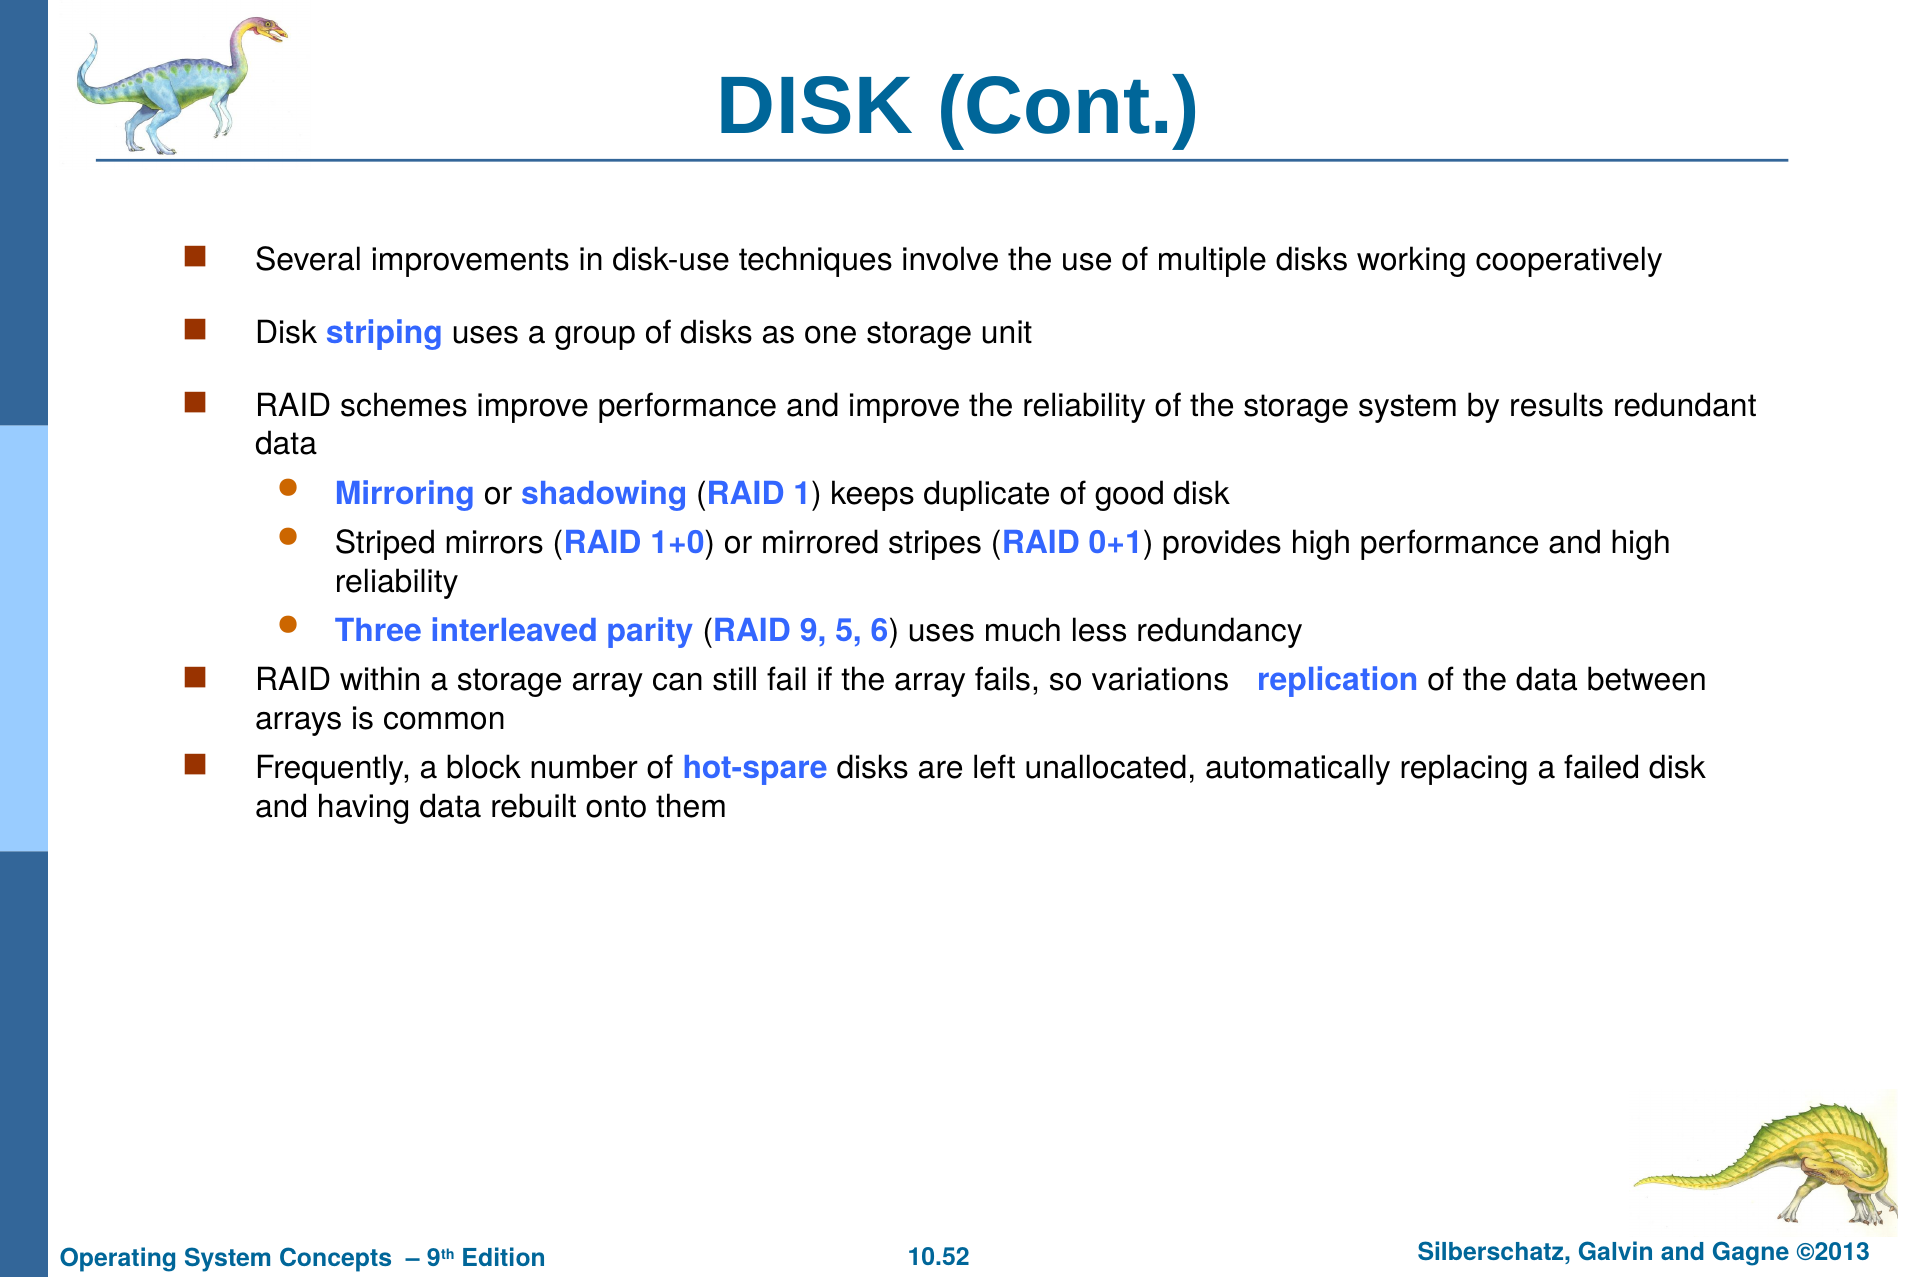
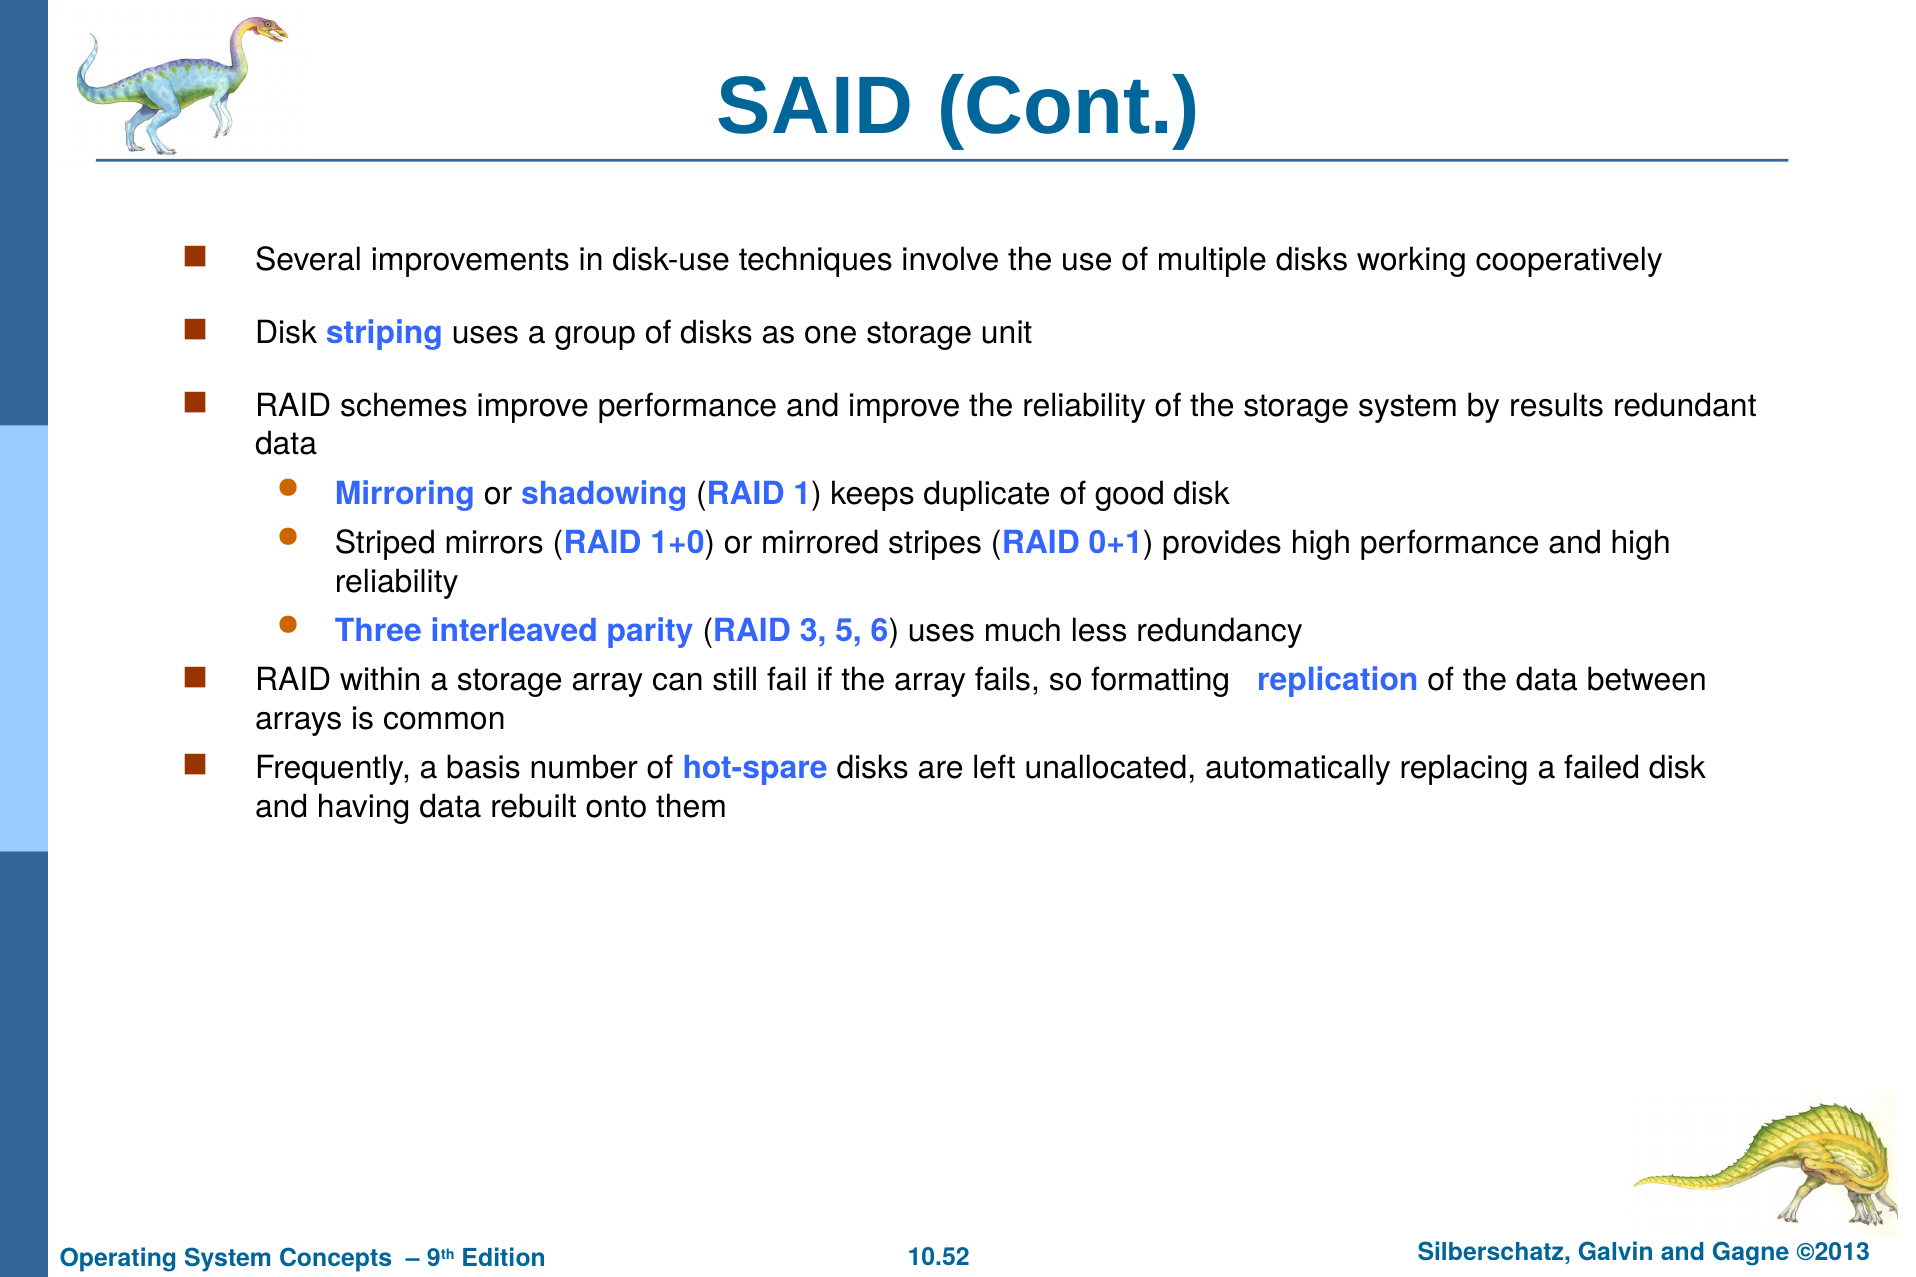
DISK: DISK -> SAID (815, 107)
9: 9 -> 3 (813, 631)
variations: variations -> formatting (1161, 681)
block: block -> basis (484, 768)
